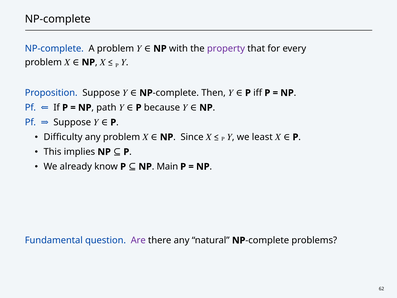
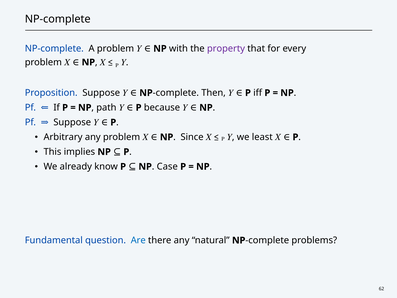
Difficulty: Difficulty -> Arbitrary (63, 137)
Main: Main -> Case (167, 166)
Are colour: purple -> blue (138, 240)
